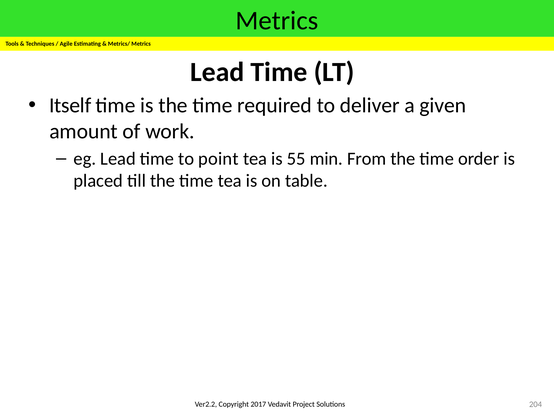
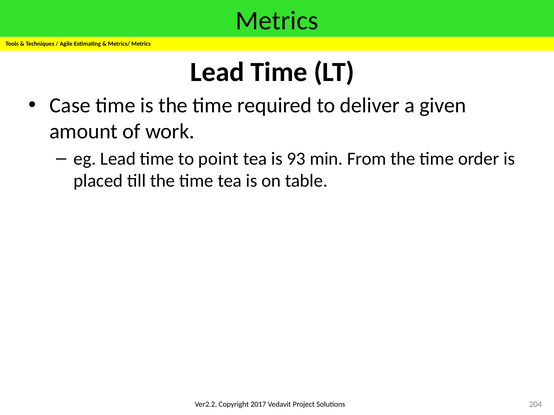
Itself: Itself -> Case (70, 106)
55: 55 -> 93 (296, 159)
